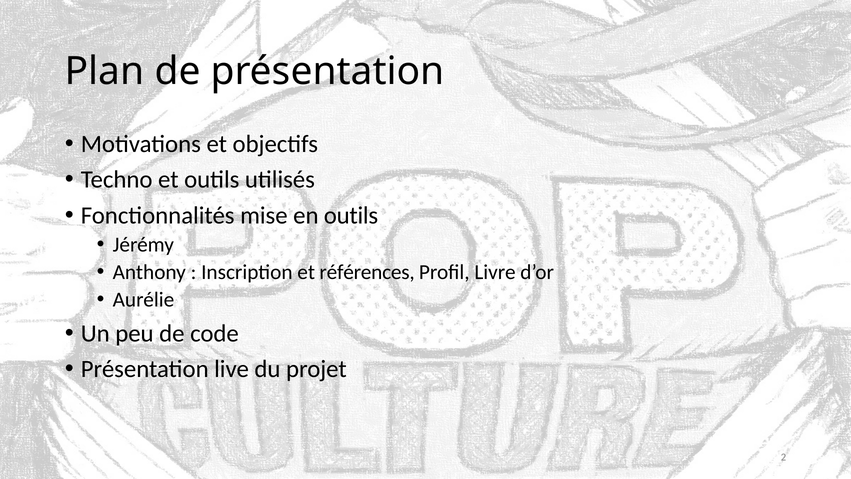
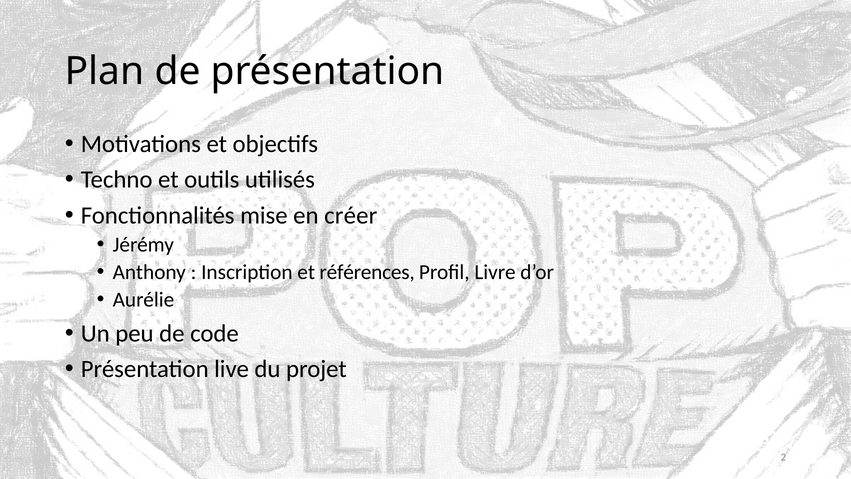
en outils: outils -> créer (351, 215)
